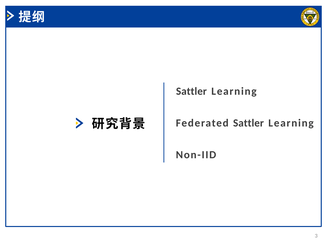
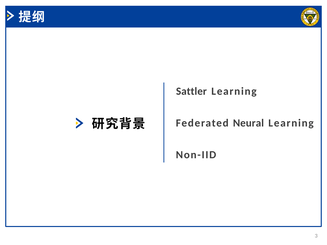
Federated Sattler: Sattler -> Neural (248, 123)
